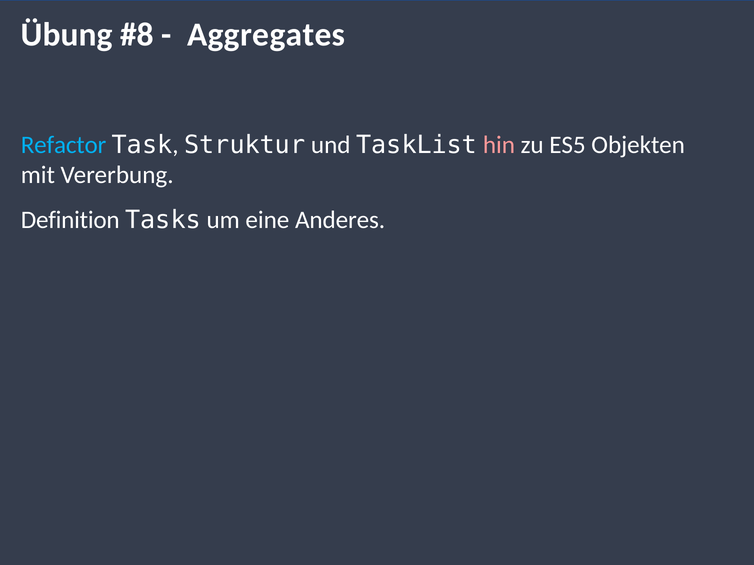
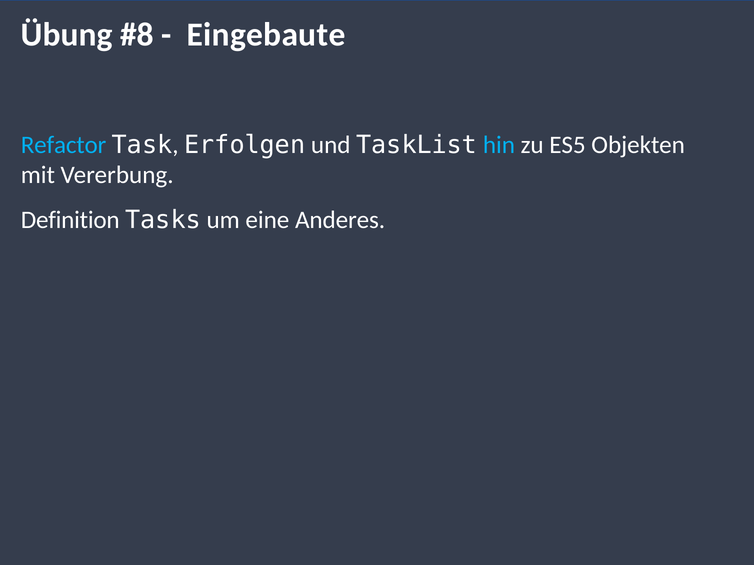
Aggregates: Aggregates -> Eingebaute (266, 35)
Struktur: Struktur -> Erfolgen (245, 145)
hin colour: pink -> light blue (499, 145)
